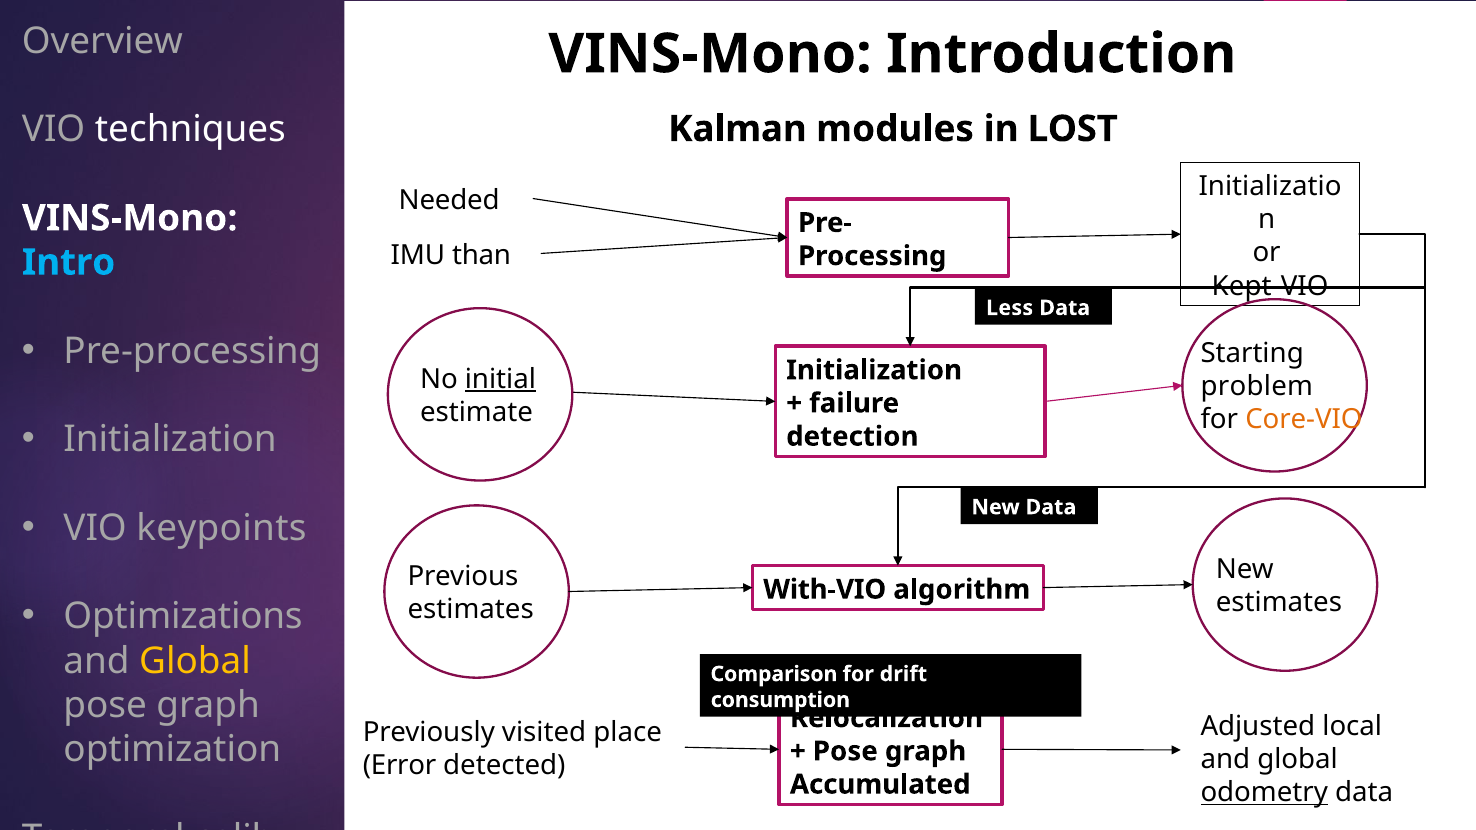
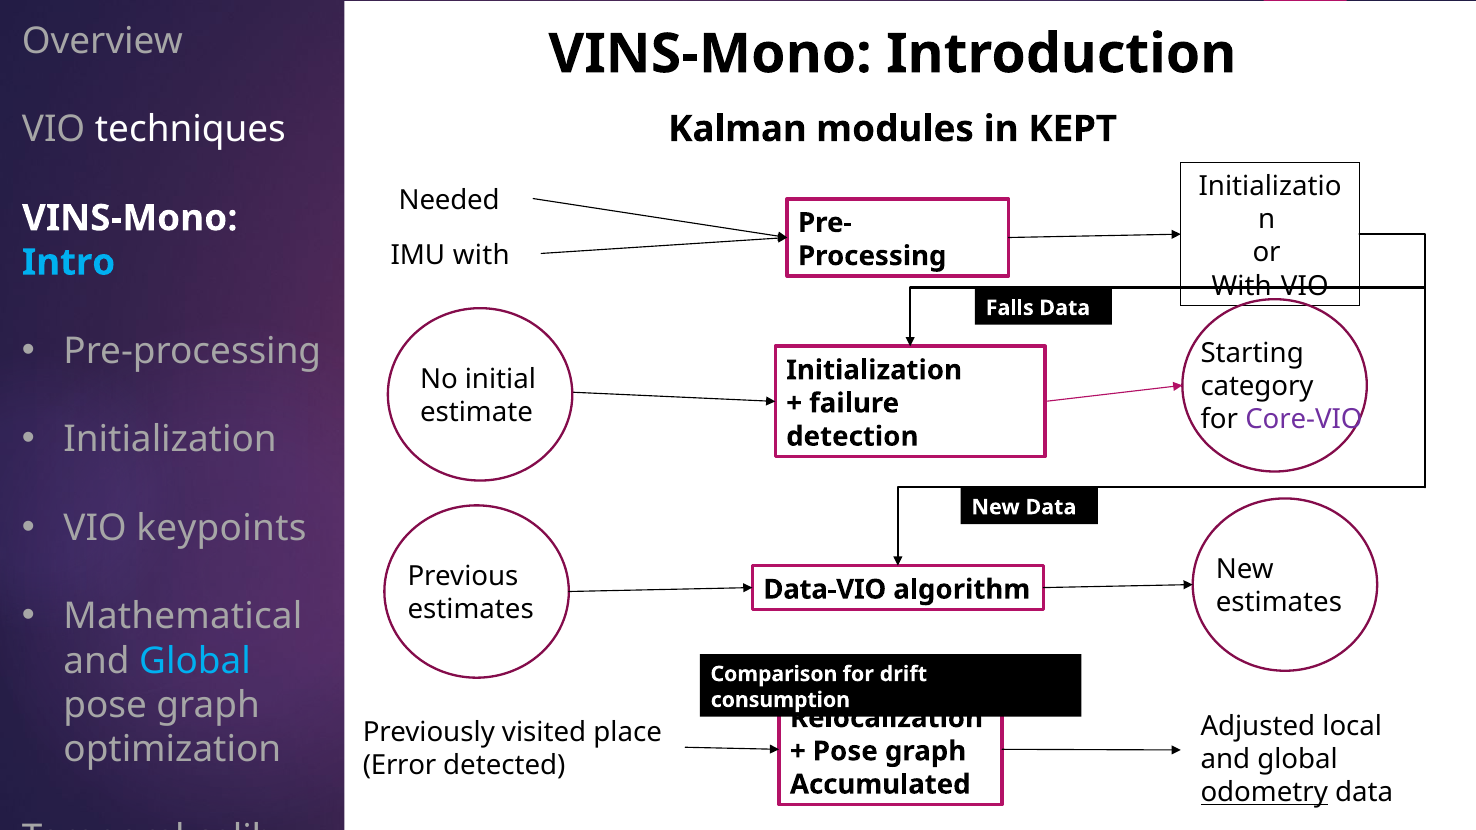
LOST: LOST -> KEPT (1073, 129)
than: than -> with (481, 255)
Kept-VIO: Kept-VIO -> With-VIO (1270, 286)
Less: Less -> Falls (1010, 308)
initial underline: present -> none (500, 379)
problem: problem -> category (1257, 387)
Core-VIO colour: orange -> purple (1304, 420)
With-VIO: With-VIO -> Data-VIO (825, 590)
Optimizations: Optimizations -> Mathematical (183, 617)
Global colour: yellow -> light blue (195, 661)
